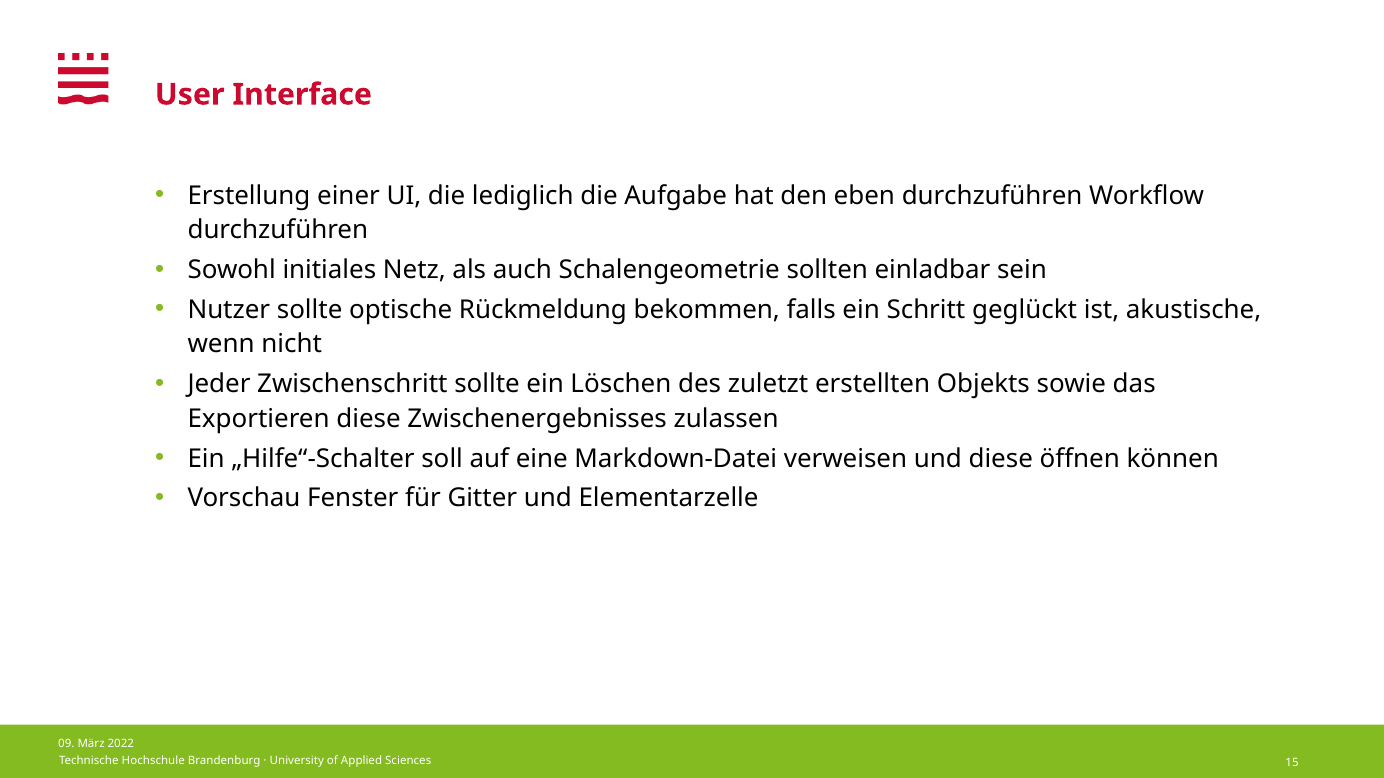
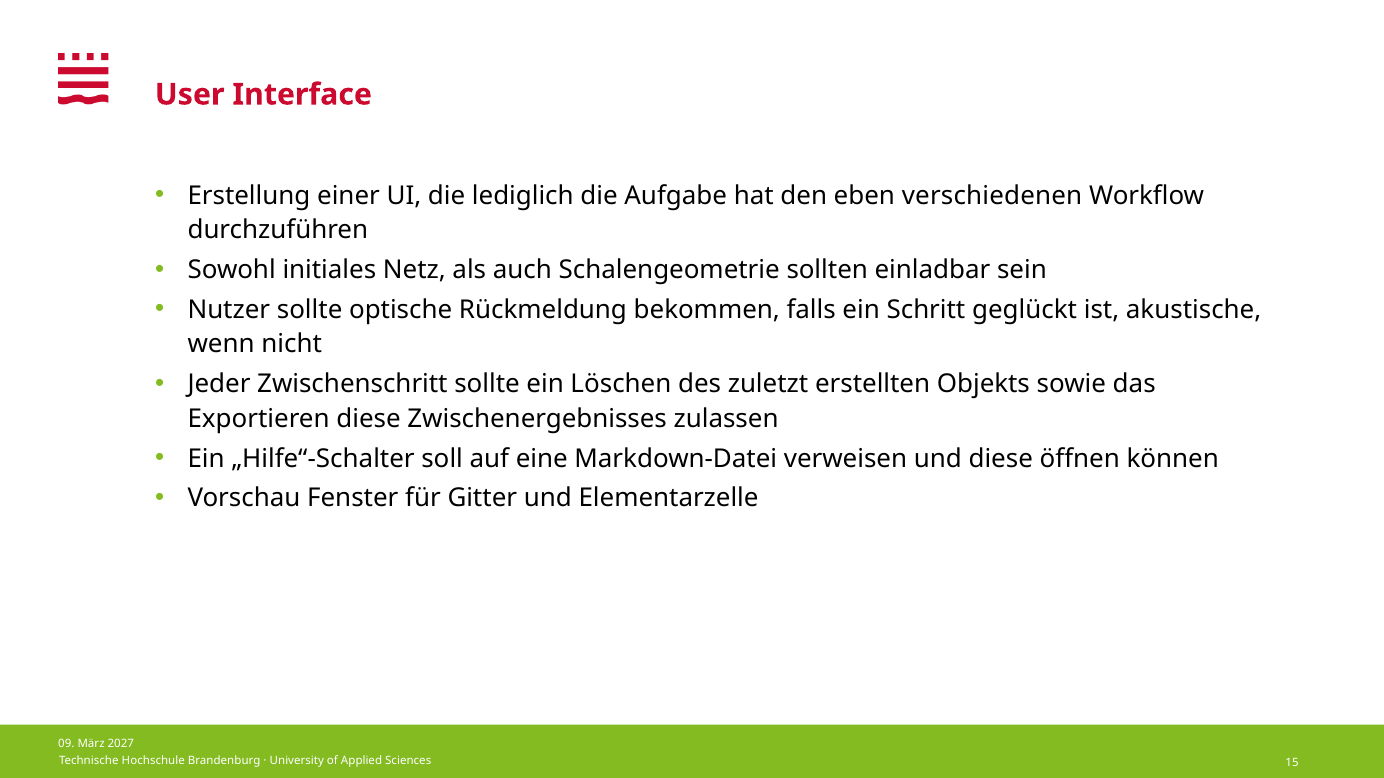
eben durchzuführen: durchzuführen -> verschiedenen (992, 196)
2022: 2022 -> 2027 (121, 745)
